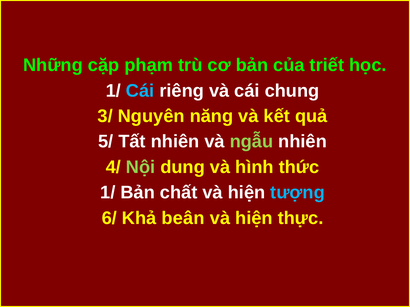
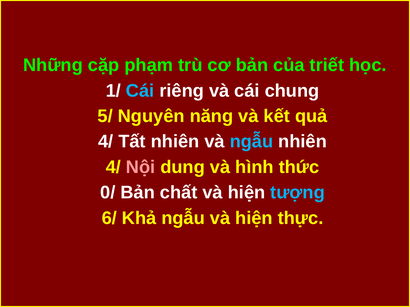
3/: 3/ -> 5/ (105, 116)
5/: 5/ -> 4/ (106, 142)
ngẫu colour: light green -> light blue (251, 142)
Nội colour: light green -> pink (141, 167)
1/: 1/ -> 0/ (108, 193)
Khả beân: beân -> ngẫu (183, 218)
